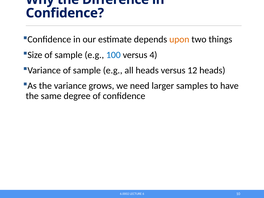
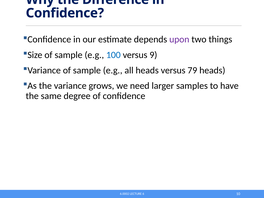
upon colour: orange -> purple (179, 39)
4: 4 -> 9 (153, 55)
12: 12 -> 79 (192, 70)
